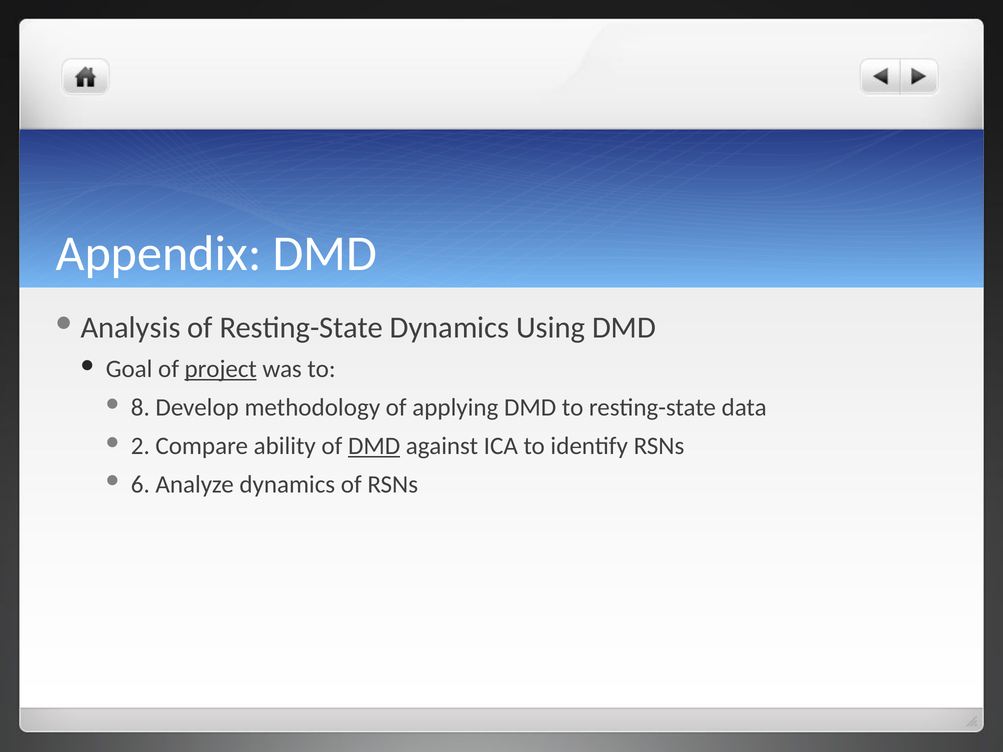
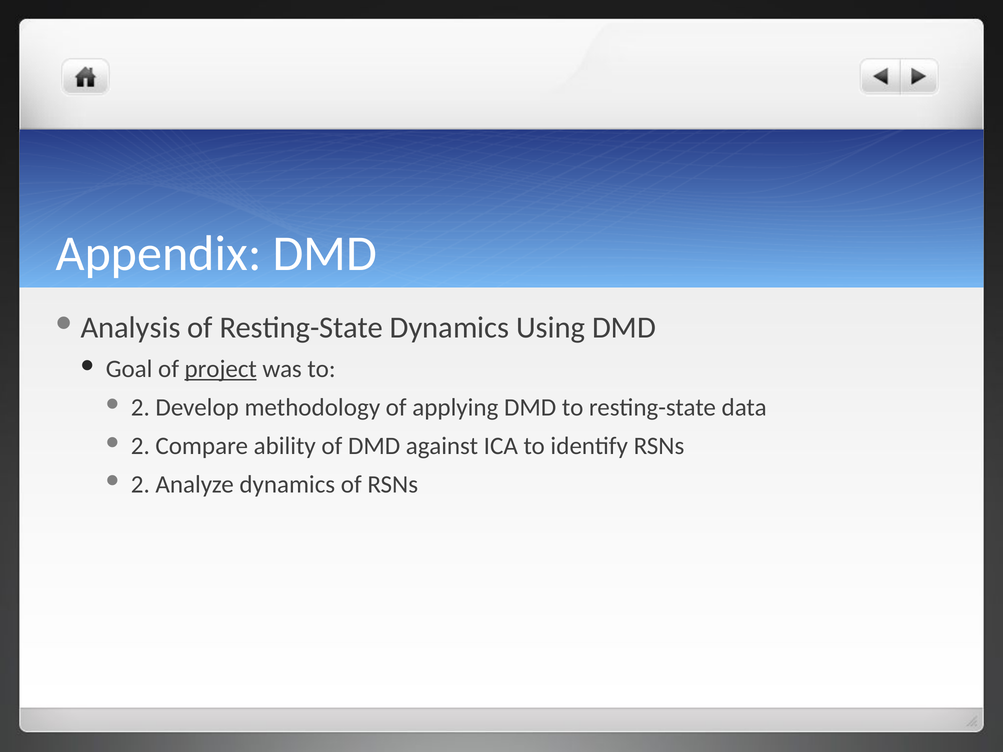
8: 8 -> 2 (140, 408)
DMD underline: present -> none (374, 446)
6: 6 -> 2 (140, 485)
